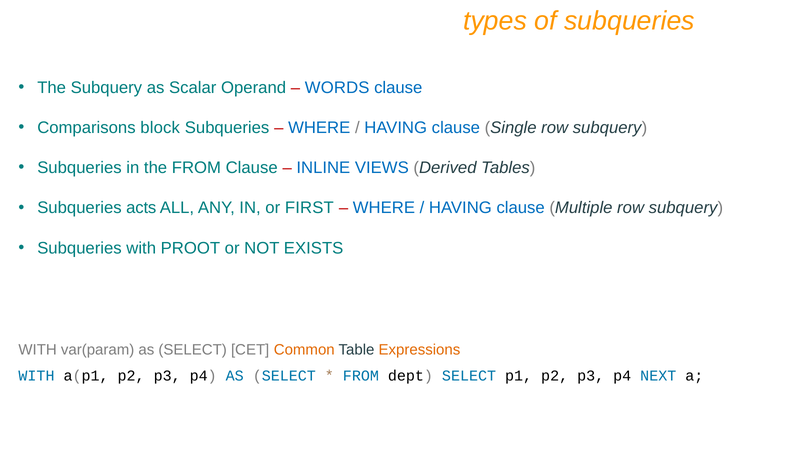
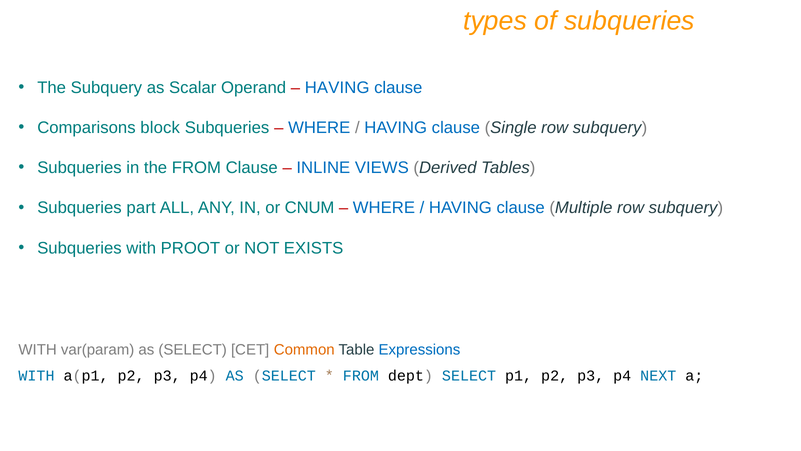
WORDS: WORDS -> HAVING (337, 88)
acts: acts -> part (141, 208)
FIRST: FIRST -> CNUM (310, 208)
Expressions colour: orange -> blue (419, 349)
